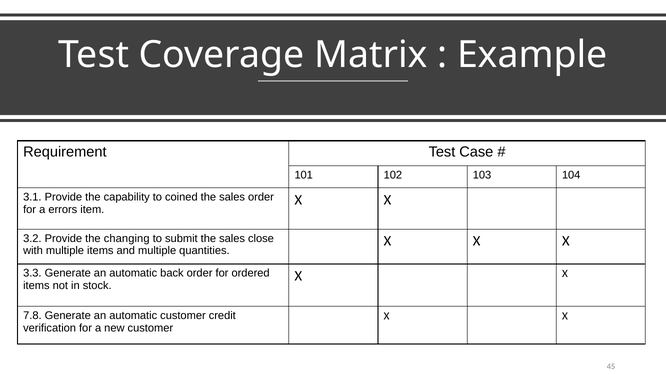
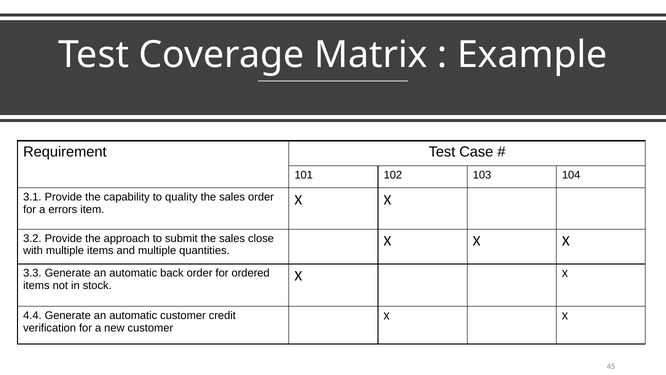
coined: coined -> quality (181, 197)
changing: changing -> approach (127, 238)
7.8: 7.8 -> 4.4 (32, 315)
